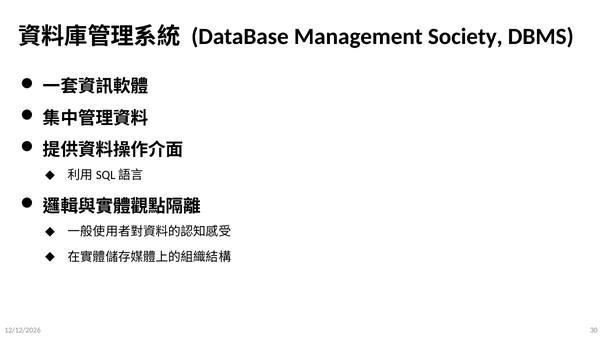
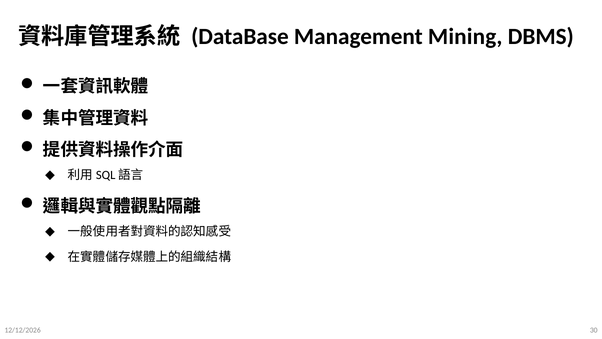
Society: Society -> Mining (465, 36)
